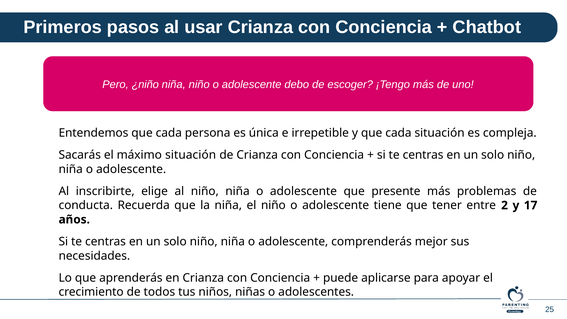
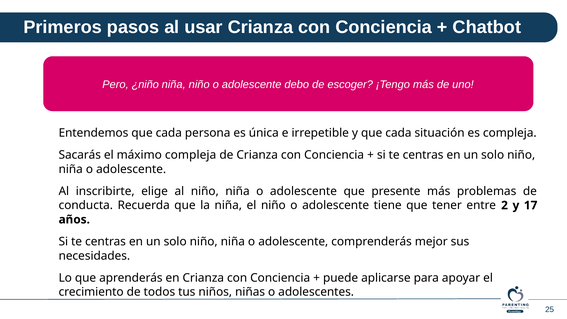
máximo situación: situación -> compleja (191, 155)
